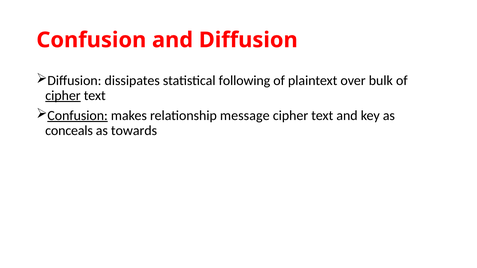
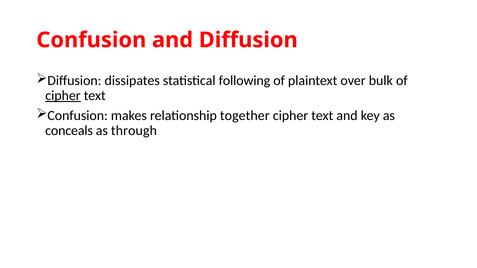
Confusion underline: present -> none (78, 116)
message: message -> together (245, 116)
towards: towards -> through (134, 131)
